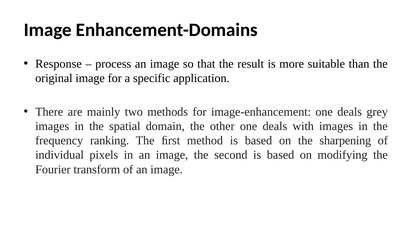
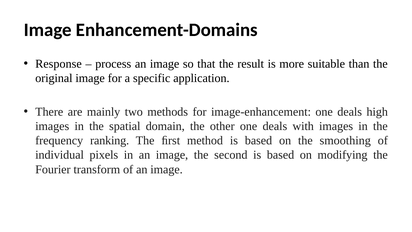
grey: grey -> high (377, 112)
sharpening: sharpening -> smoothing (345, 140)
